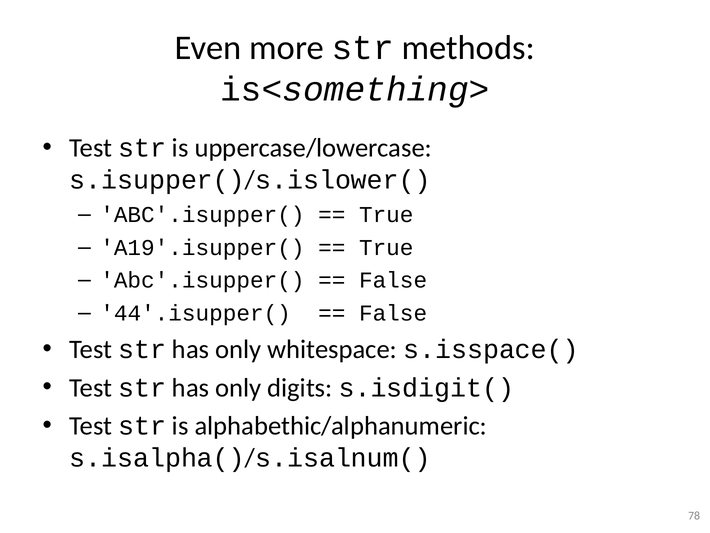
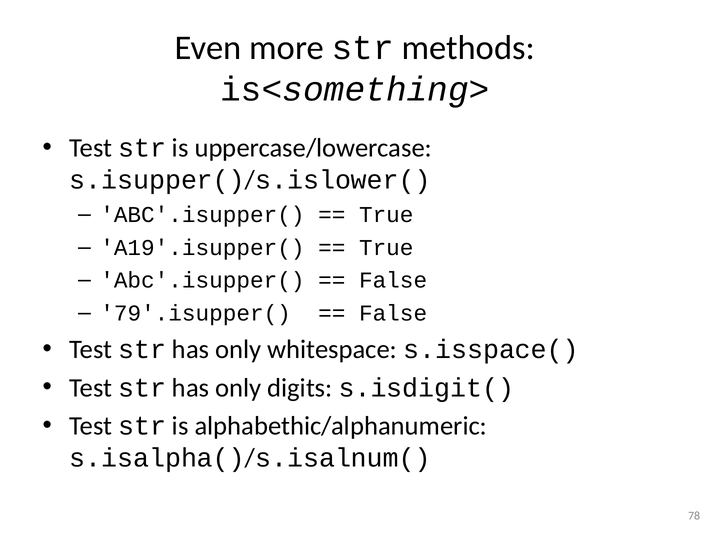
44'.isupper(: 44'.isupper( -> 79'.isupper( (196, 313)
